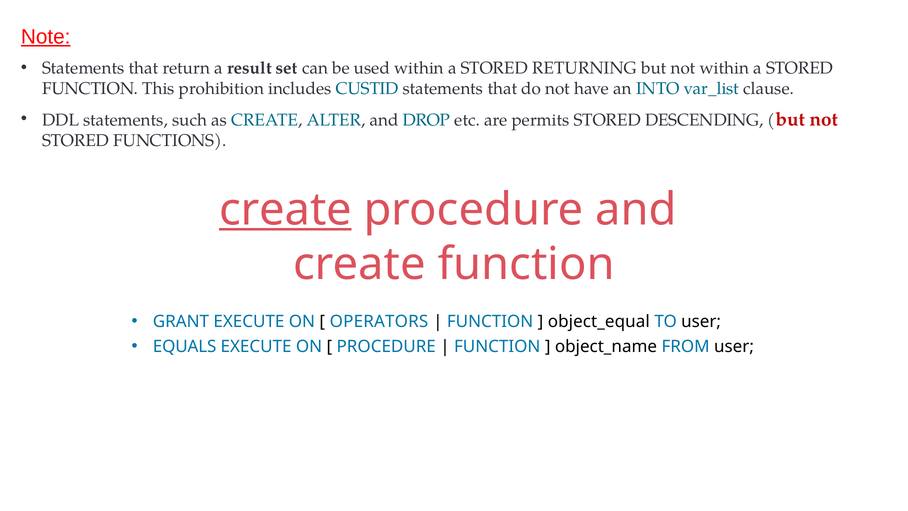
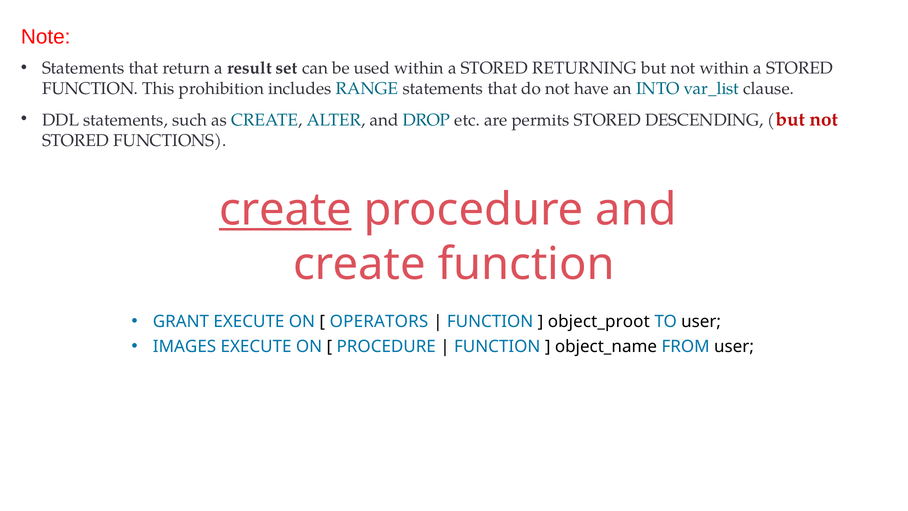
Note underline: present -> none (46, 37)
CUSTID: CUSTID -> RANGE (367, 89)
object_equal: object_equal -> object_proot (599, 321)
EQUALS: EQUALS -> IMAGES (185, 346)
